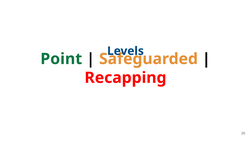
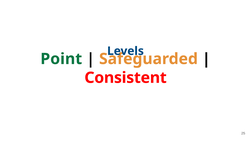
Recapping: Recapping -> Consistent (126, 78)
